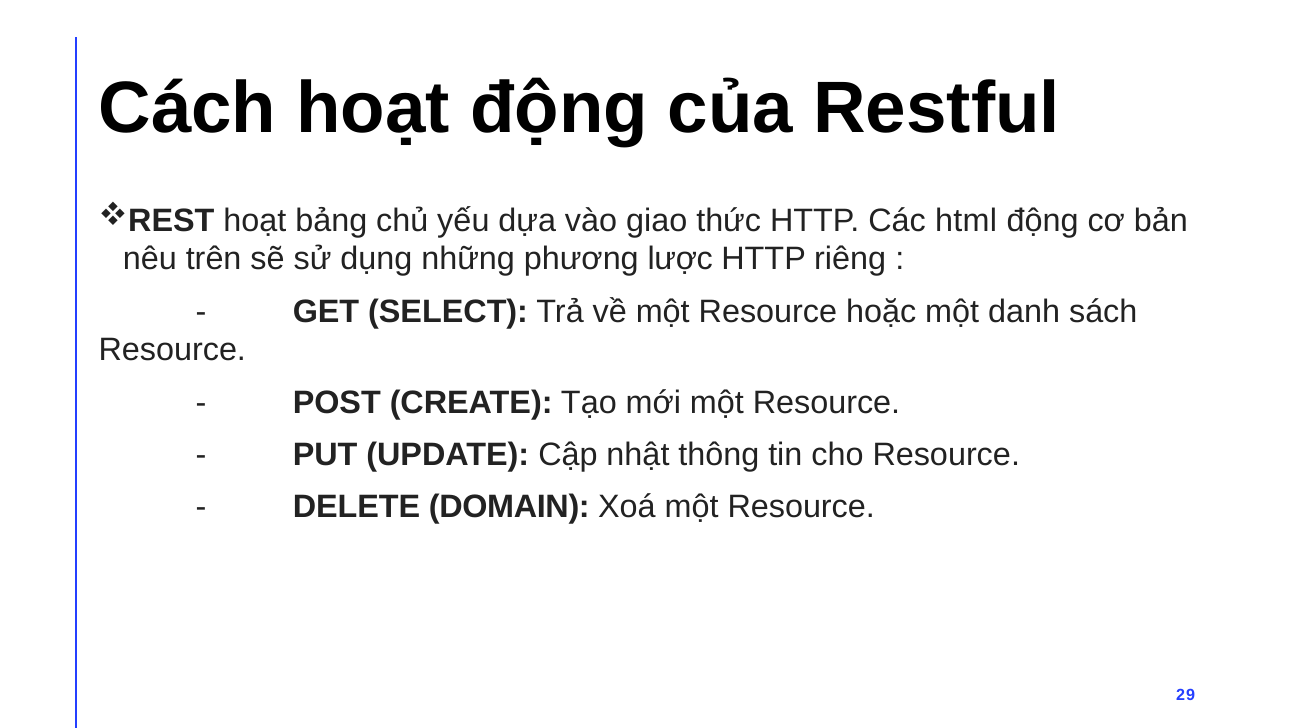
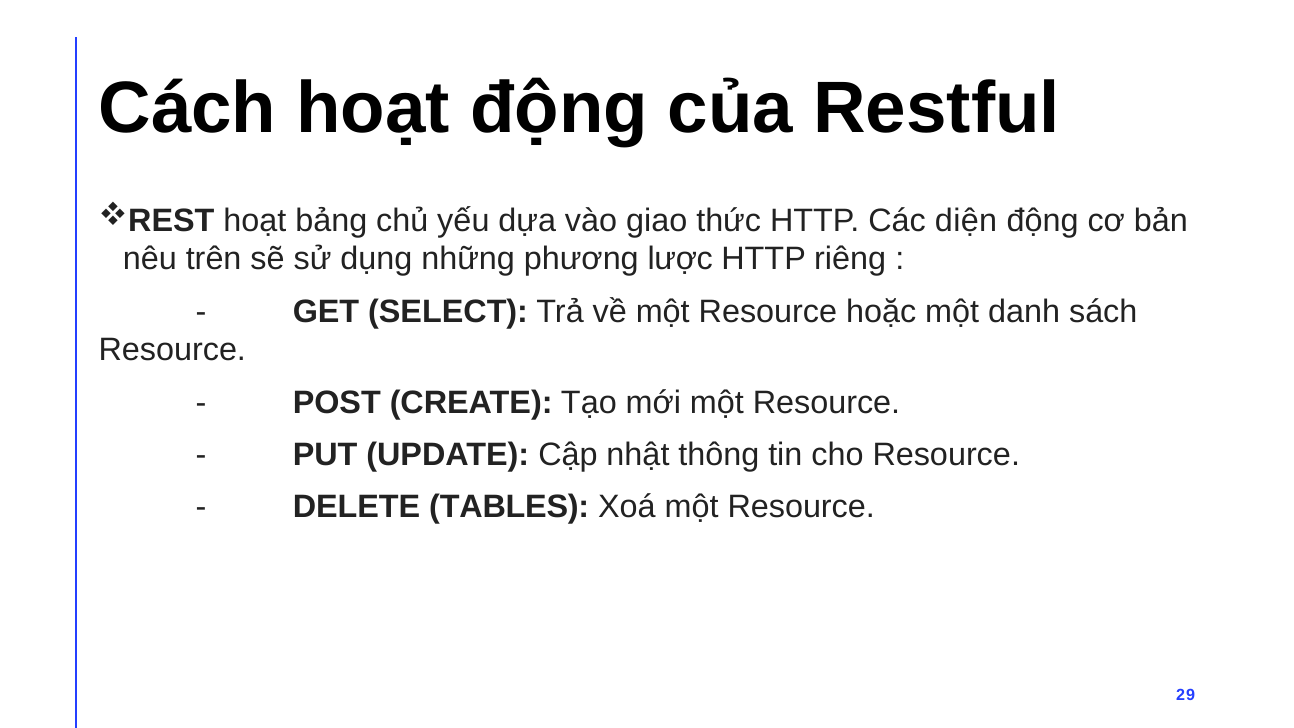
html: html -> diện (966, 220)
DOMAIN: DOMAIN -> TABLES (509, 507)
